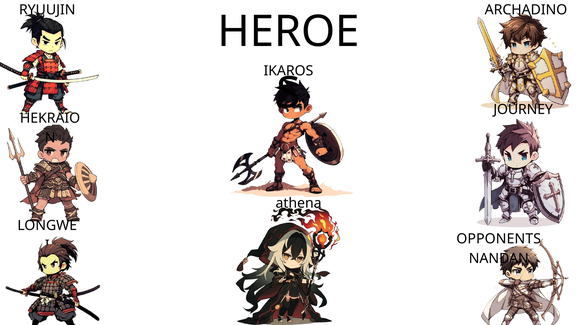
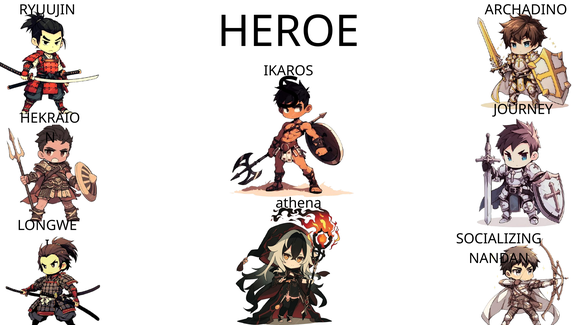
OPPONENTS: OPPONENTS -> SOCIALIZING (499, 239)
